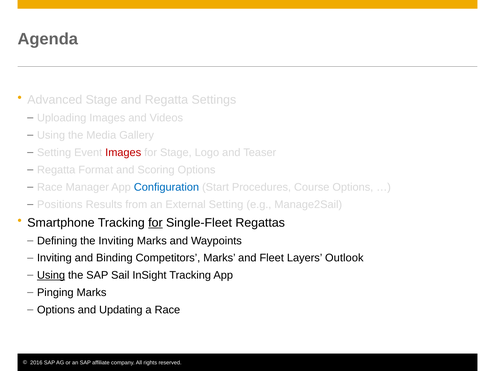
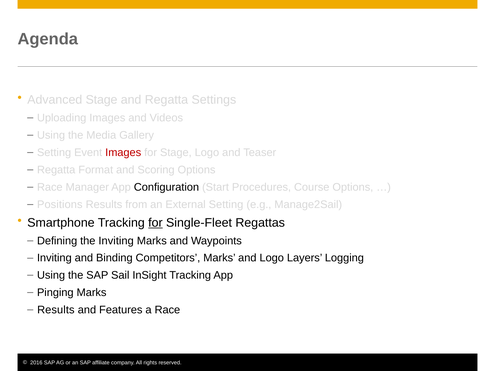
Configuration colour: blue -> black (166, 187)
and Fleet: Fleet -> Logo (272, 258)
Outlook: Outlook -> Logging (344, 258)
Using underline: present -> none (51, 276)
Options: Options -> Results (56, 310)
Updating: Updating -> Features (121, 310)
